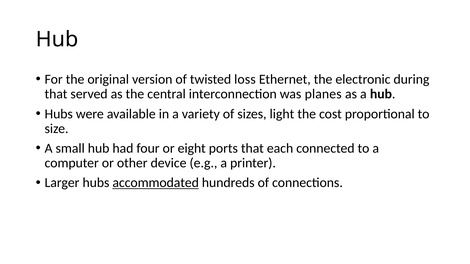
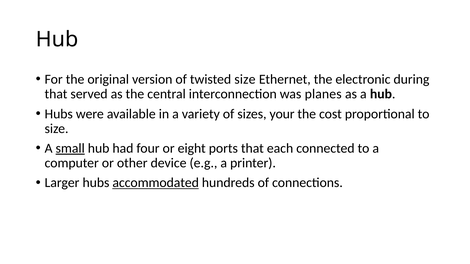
twisted loss: loss -> size (245, 79)
light: light -> your (282, 114)
small underline: none -> present (70, 148)
